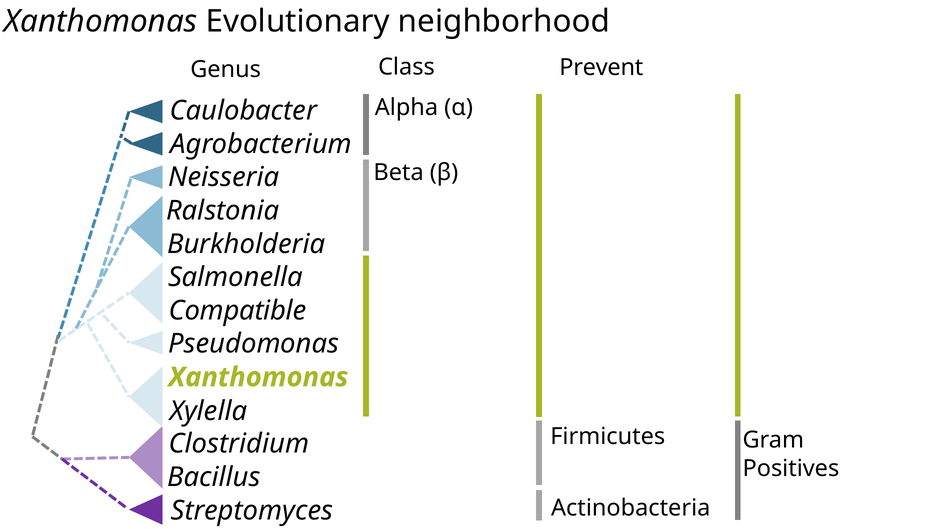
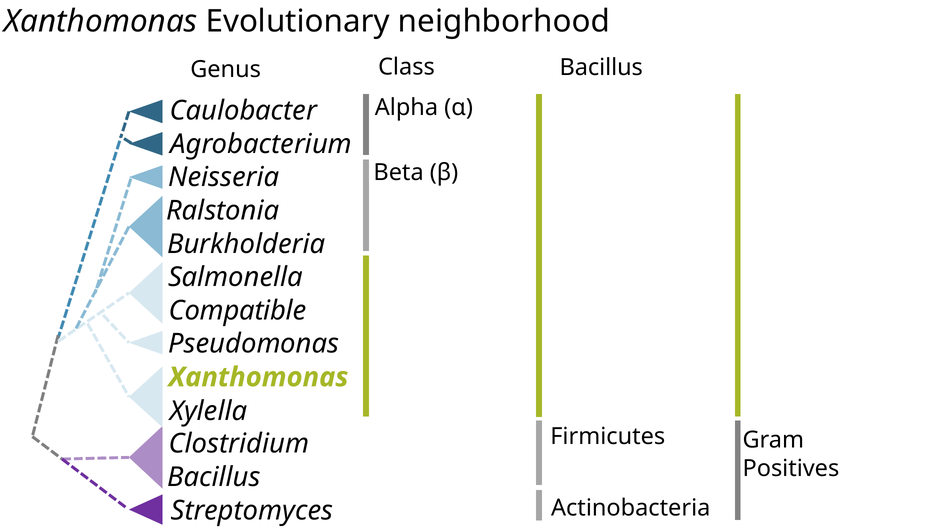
Genus Prevent: Prevent -> Bacillus (601, 67)
